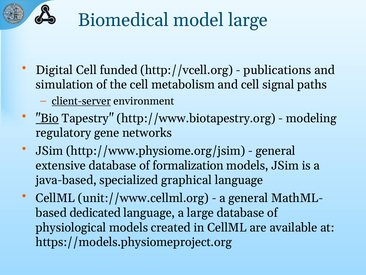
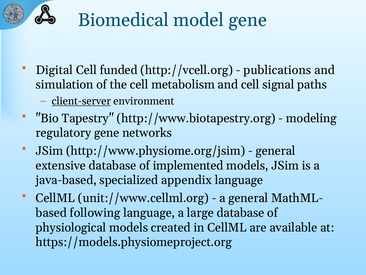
model large: large -> gene (248, 20)
Bio underline: present -> none (47, 118)
formalization: formalization -> implemented (188, 165)
graphical: graphical -> appendix (186, 180)
dedicated: dedicated -> following (95, 212)
